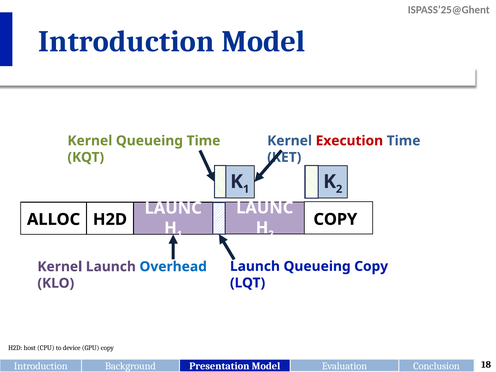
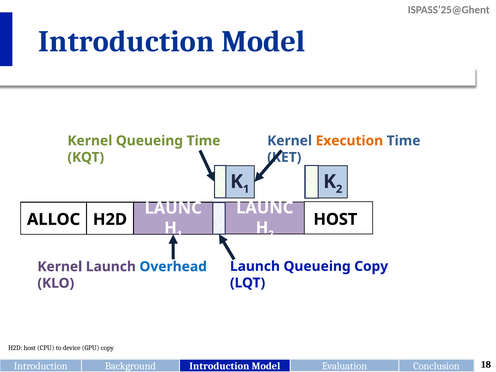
Execution colour: red -> orange (349, 141)
COPY: COPY -> HOST (335, 219)
Background Presentation: Presentation -> Introduction (219, 366)
